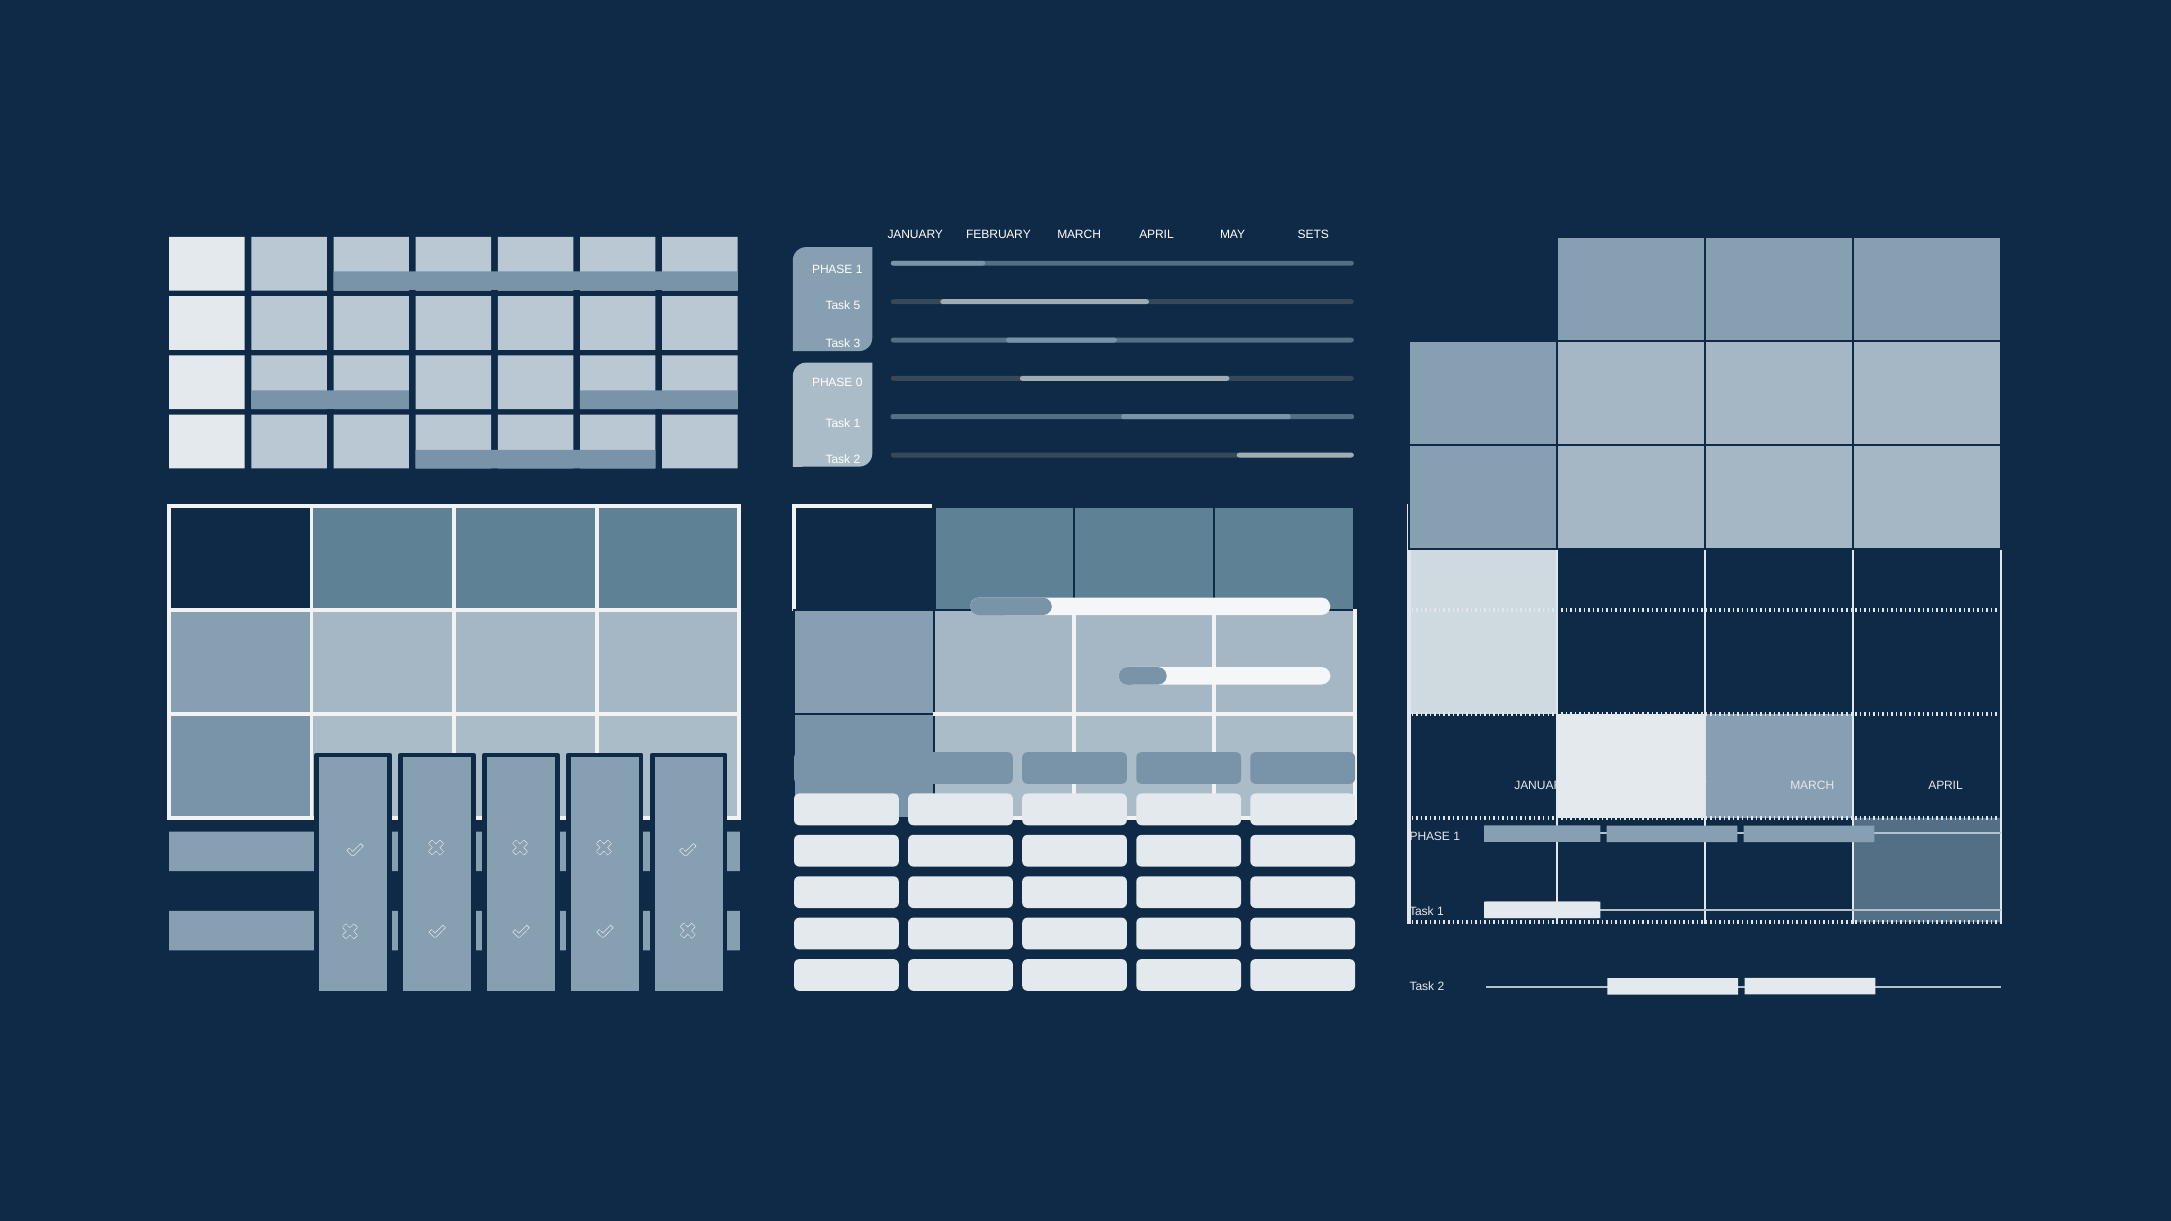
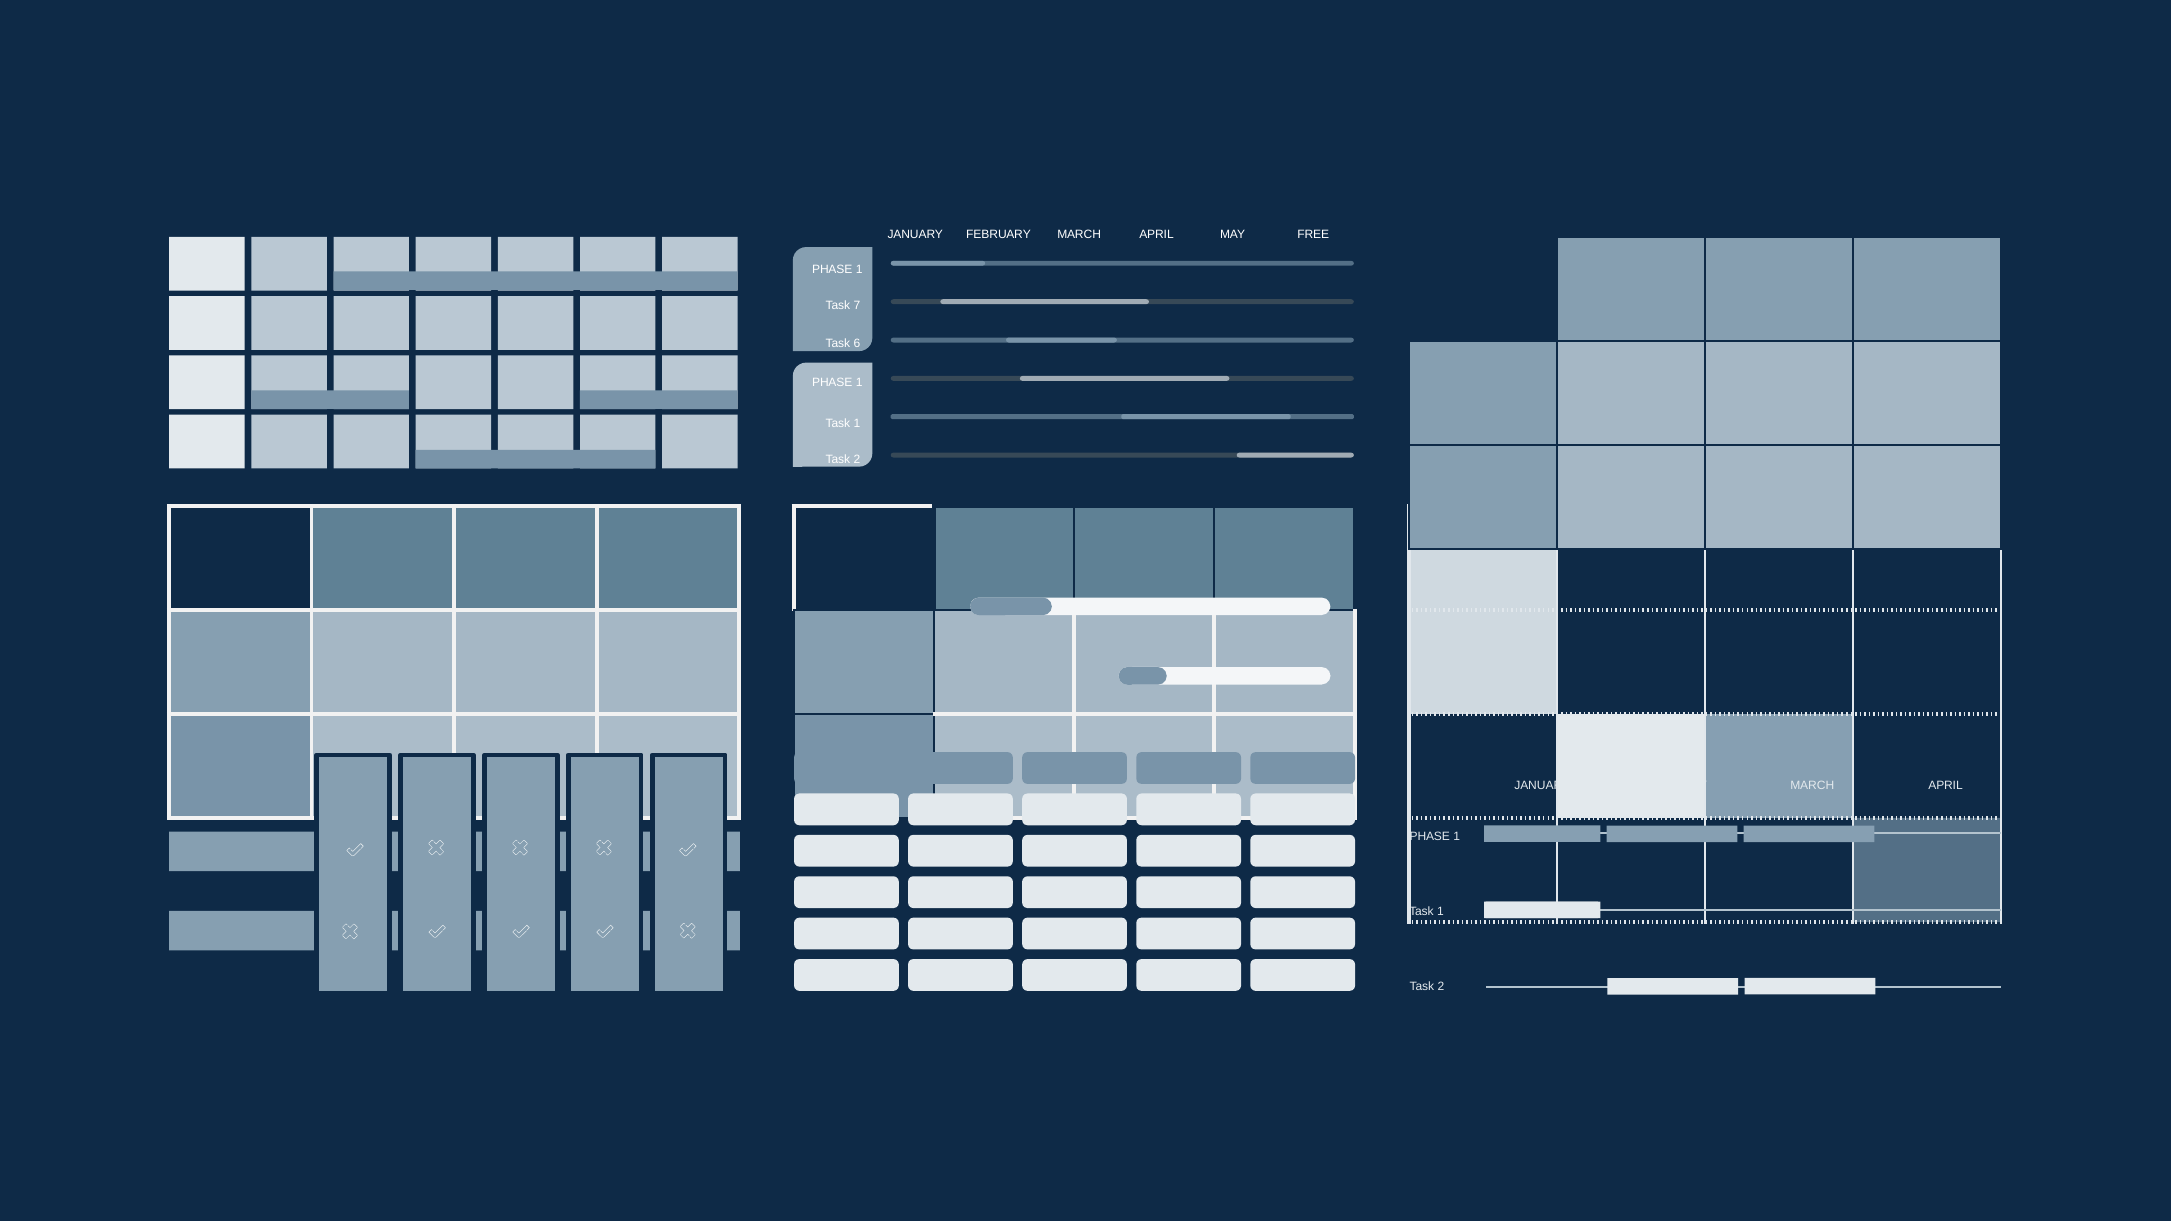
SETS: SETS -> FREE (1313, 234)
5: 5 -> 7 (857, 306)
3: 3 -> 6 (857, 344)
0: 0 -> 1 (859, 383)
